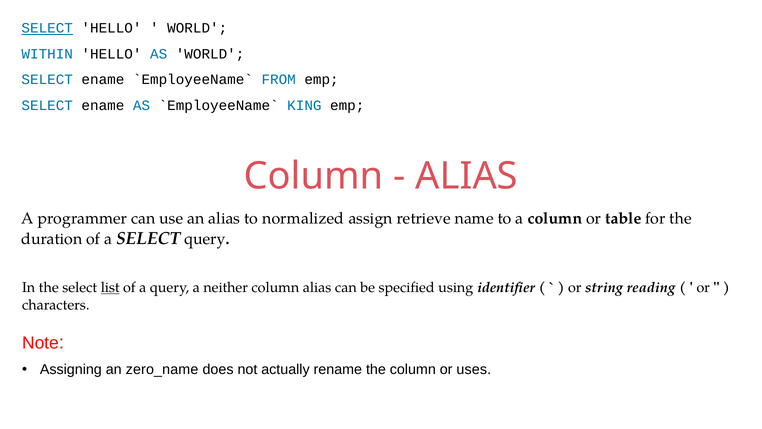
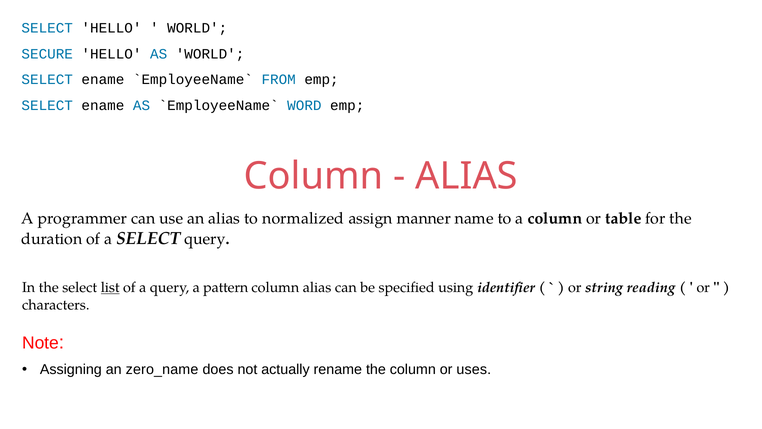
SELECT underline: present -> none (47, 28)
WITHIN: WITHIN -> SECURE (47, 54)
KING: KING -> WORD (304, 105)
retrieve: retrieve -> manner (424, 218)
neither: neither -> pattern (226, 287)
